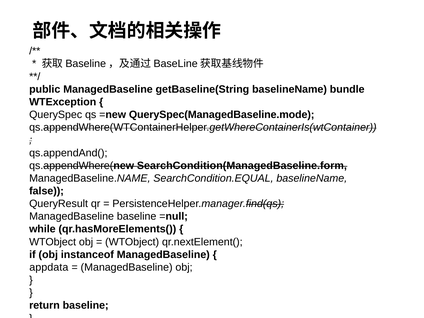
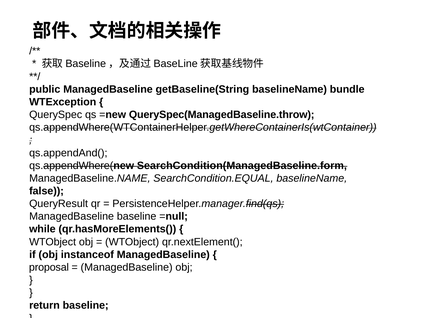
QuerySpec(ManagedBaseline.mode: QuerySpec(ManagedBaseline.mode -> QuerySpec(ManagedBaseline.throw (222, 115)
appdata: appdata -> proposal (49, 267)
